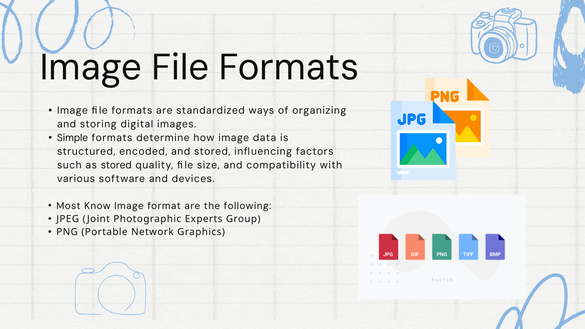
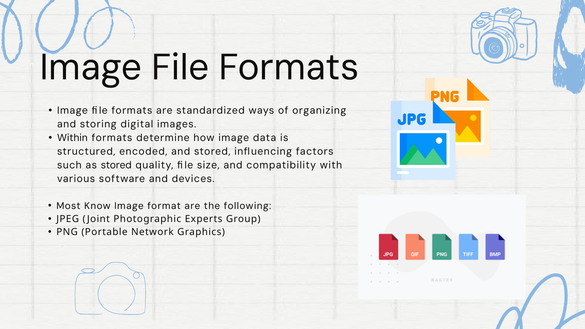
Simple: Simple -> Within (72, 138)
